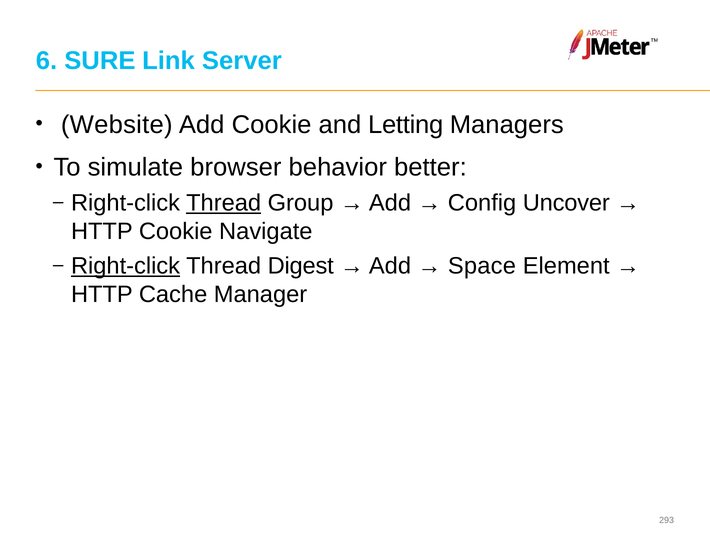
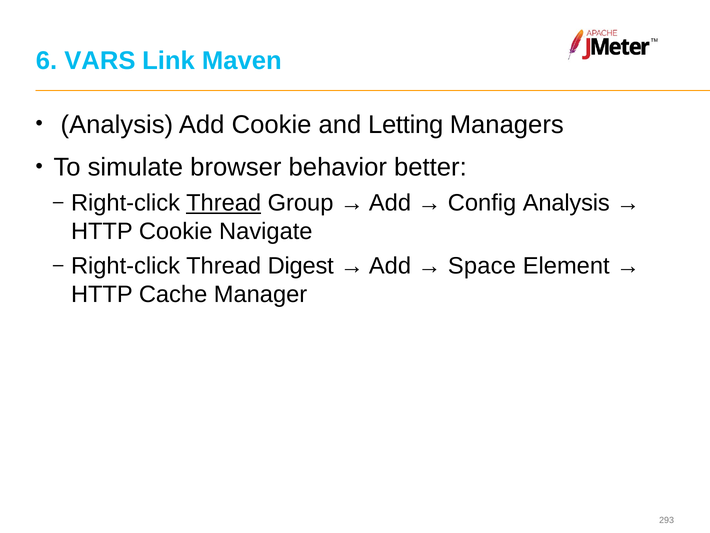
SURE: SURE -> VARS (100, 61)
Server: Server -> Maven (242, 61)
Website: Website -> Analysis (117, 124)
Config Uncover: Uncover -> Analysis (566, 203)
Right-click underline: present -> none (126, 266)
